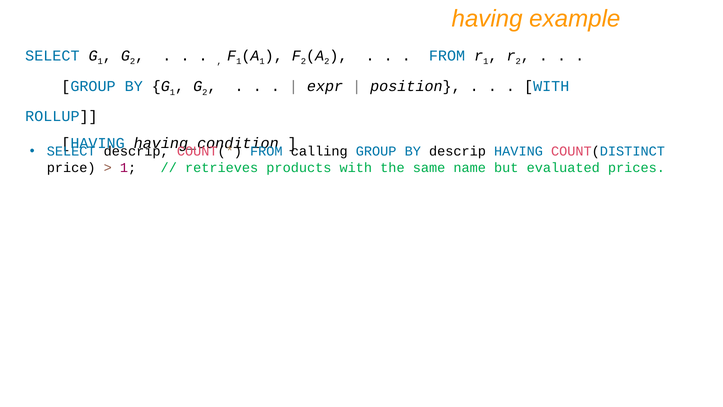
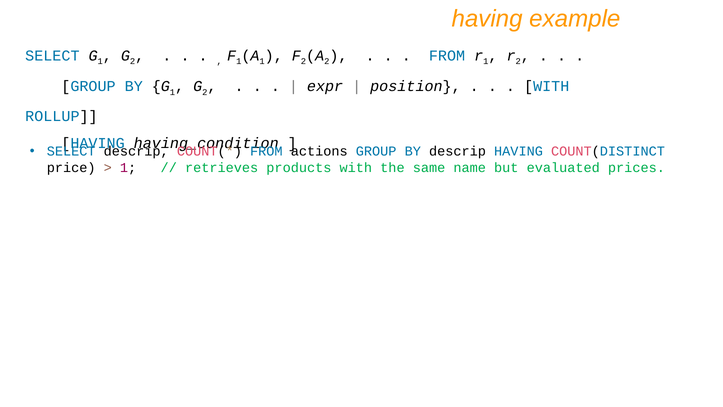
calling: calling -> actions (319, 151)
